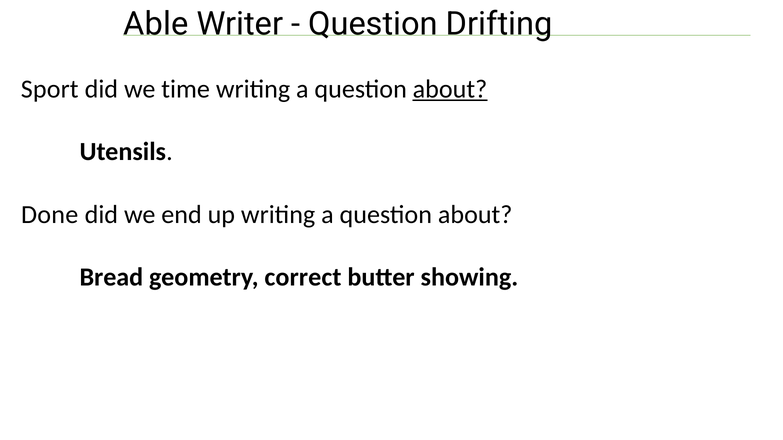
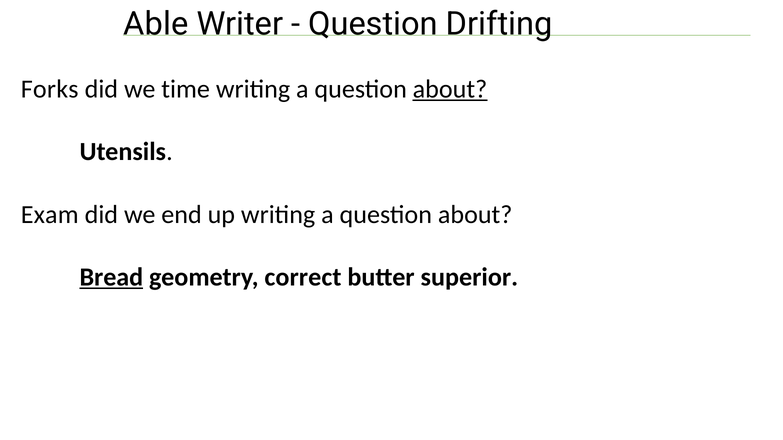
Sport: Sport -> Forks (50, 89)
Done: Done -> Exam (50, 215)
Bread underline: none -> present (111, 277)
showing: showing -> superior (469, 277)
